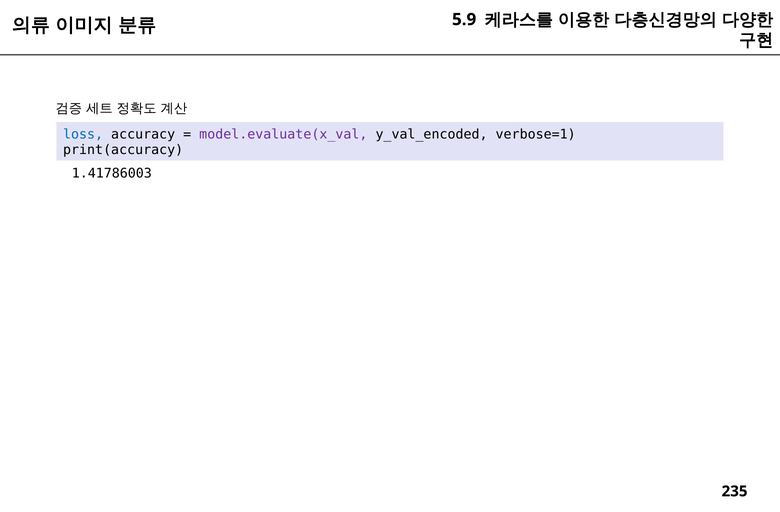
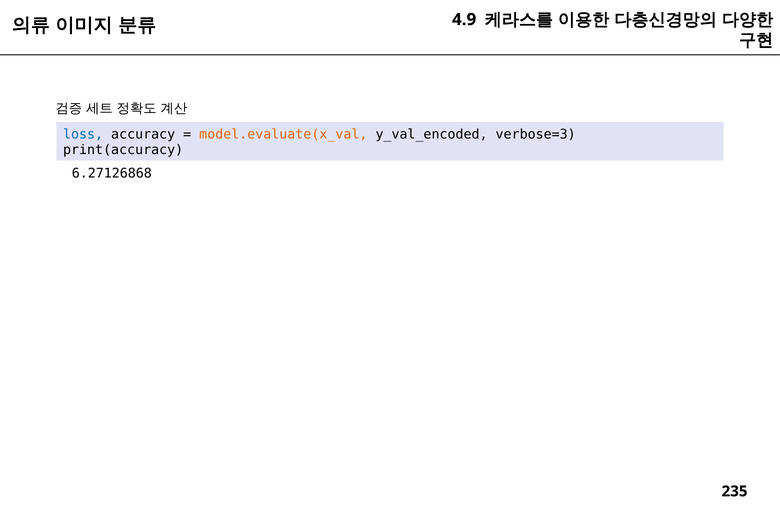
5.9: 5.9 -> 4.9 (464, 19)
model.evaluate(x_val colour: purple -> orange (283, 134)
verbose=1: verbose=1 -> verbose=3 (536, 134)
1.41786003: 1.41786003 -> 6.27126868 (112, 173)
